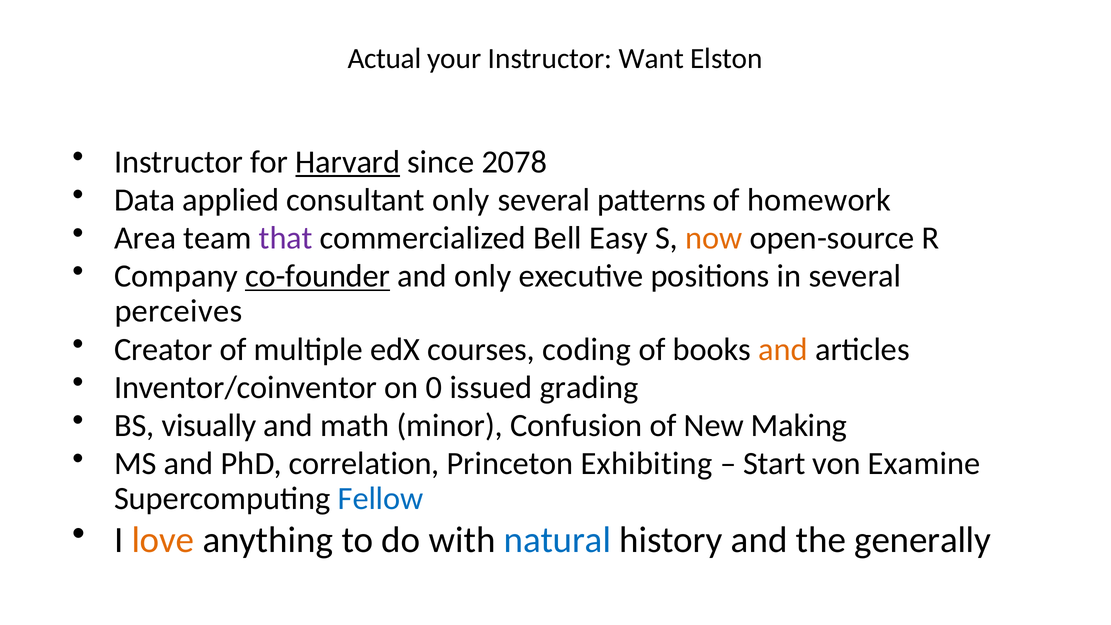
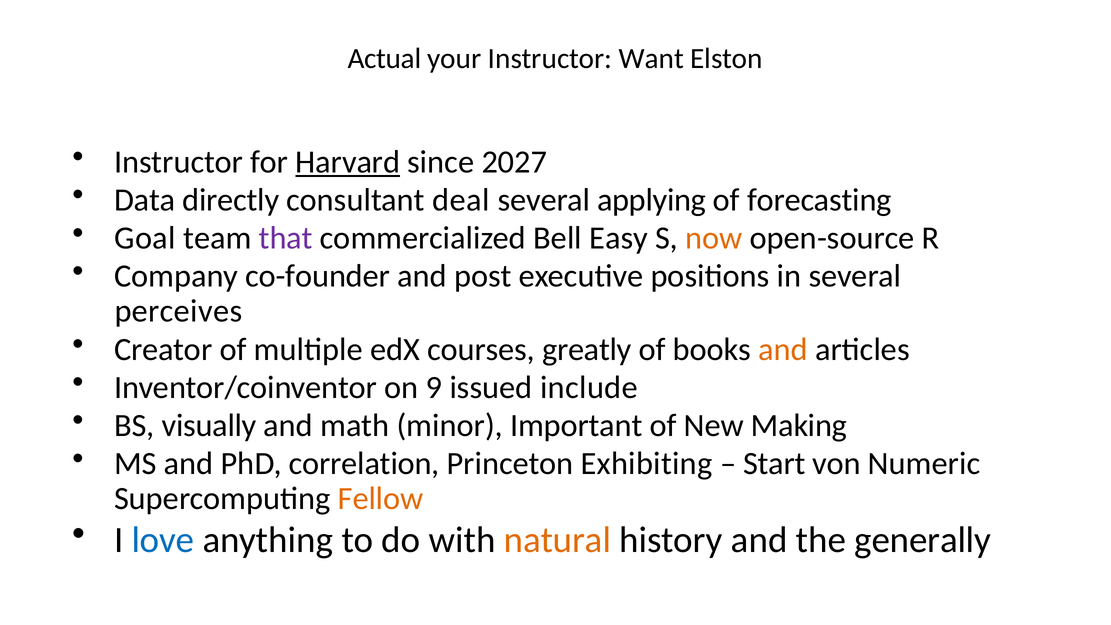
2078: 2078 -> 2027 (514, 162)
applied: applied -> directly (231, 200)
consultant only: only -> deal (461, 200)
patterns: patterns -> applying (652, 200)
homework: homework -> forecasting (819, 200)
Area: Area -> Goal (145, 238)
co-founder underline: present -> none (318, 276)
and only: only -> post (483, 276)
coding: coding -> greatly (587, 349)
0: 0 -> 9 (434, 387)
grading: grading -> include (589, 387)
Confusion: Confusion -> Important (576, 426)
Examine: Examine -> Numeric (924, 464)
Fellow colour: blue -> orange (381, 499)
love colour: orange -> blue (163, 540)
natural colour: blue -> orange (557, 540)
